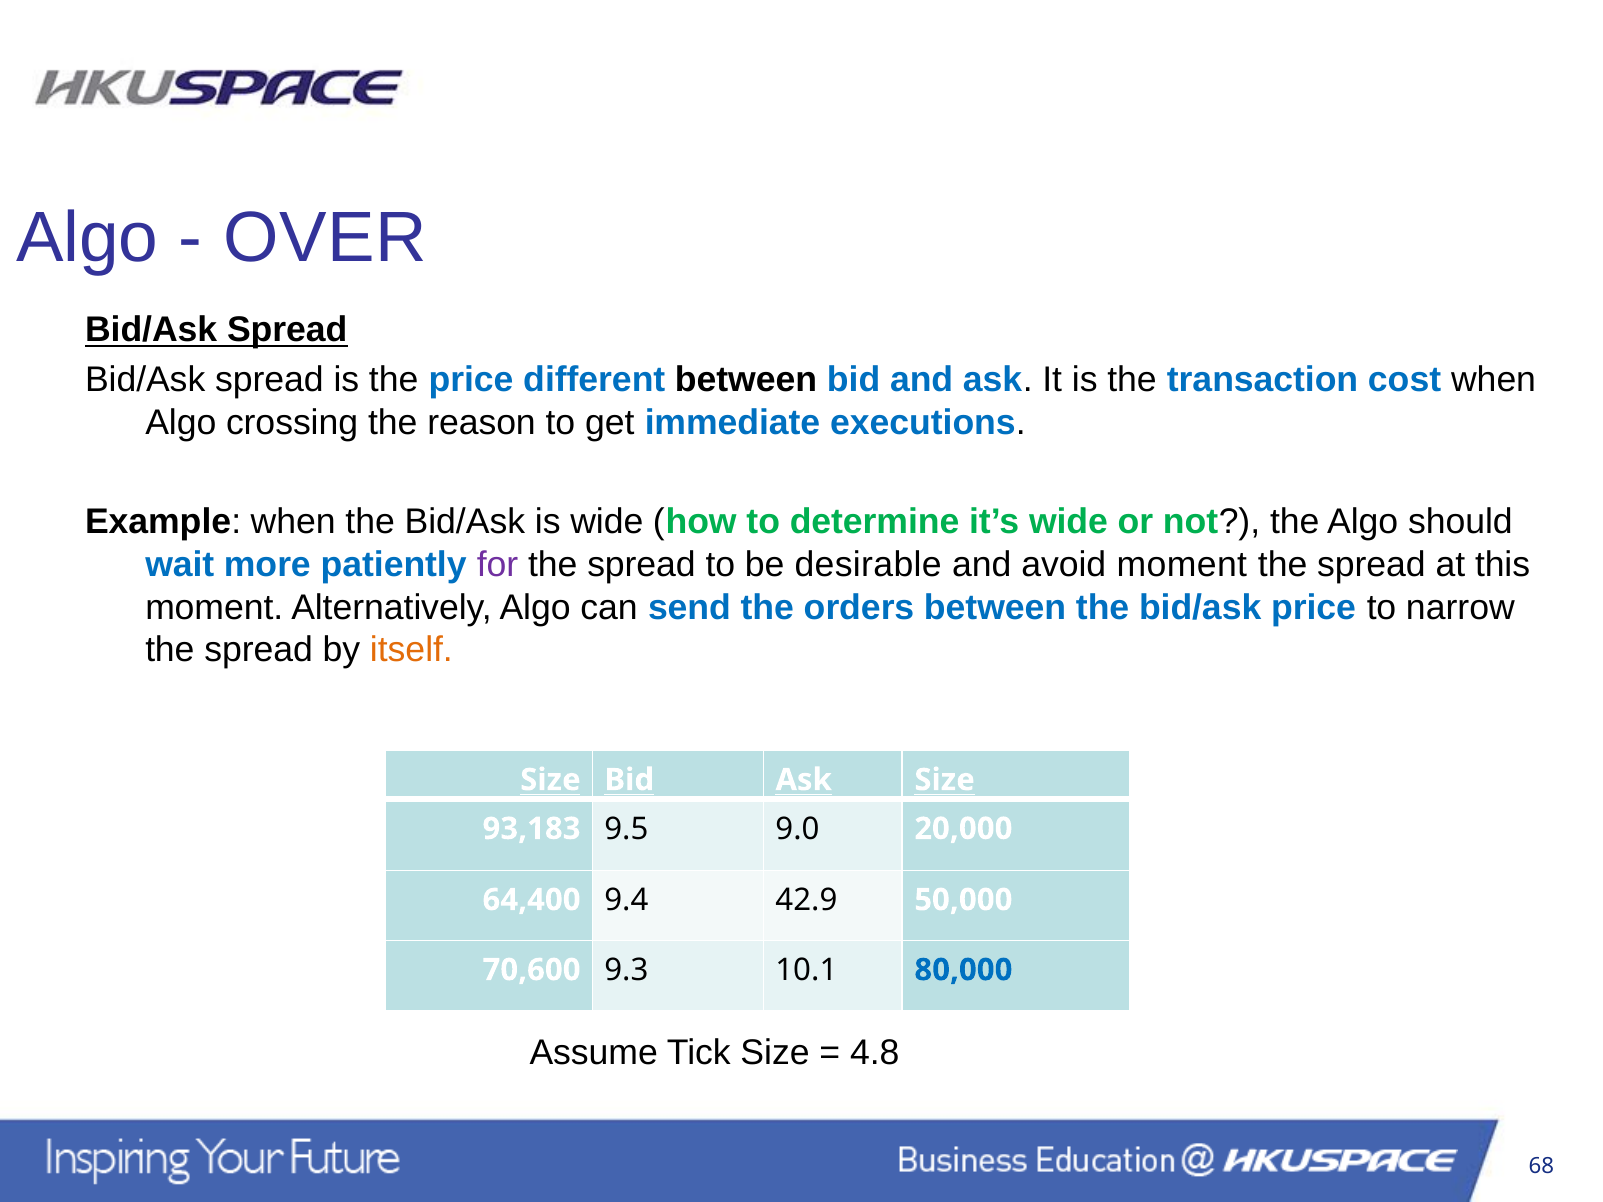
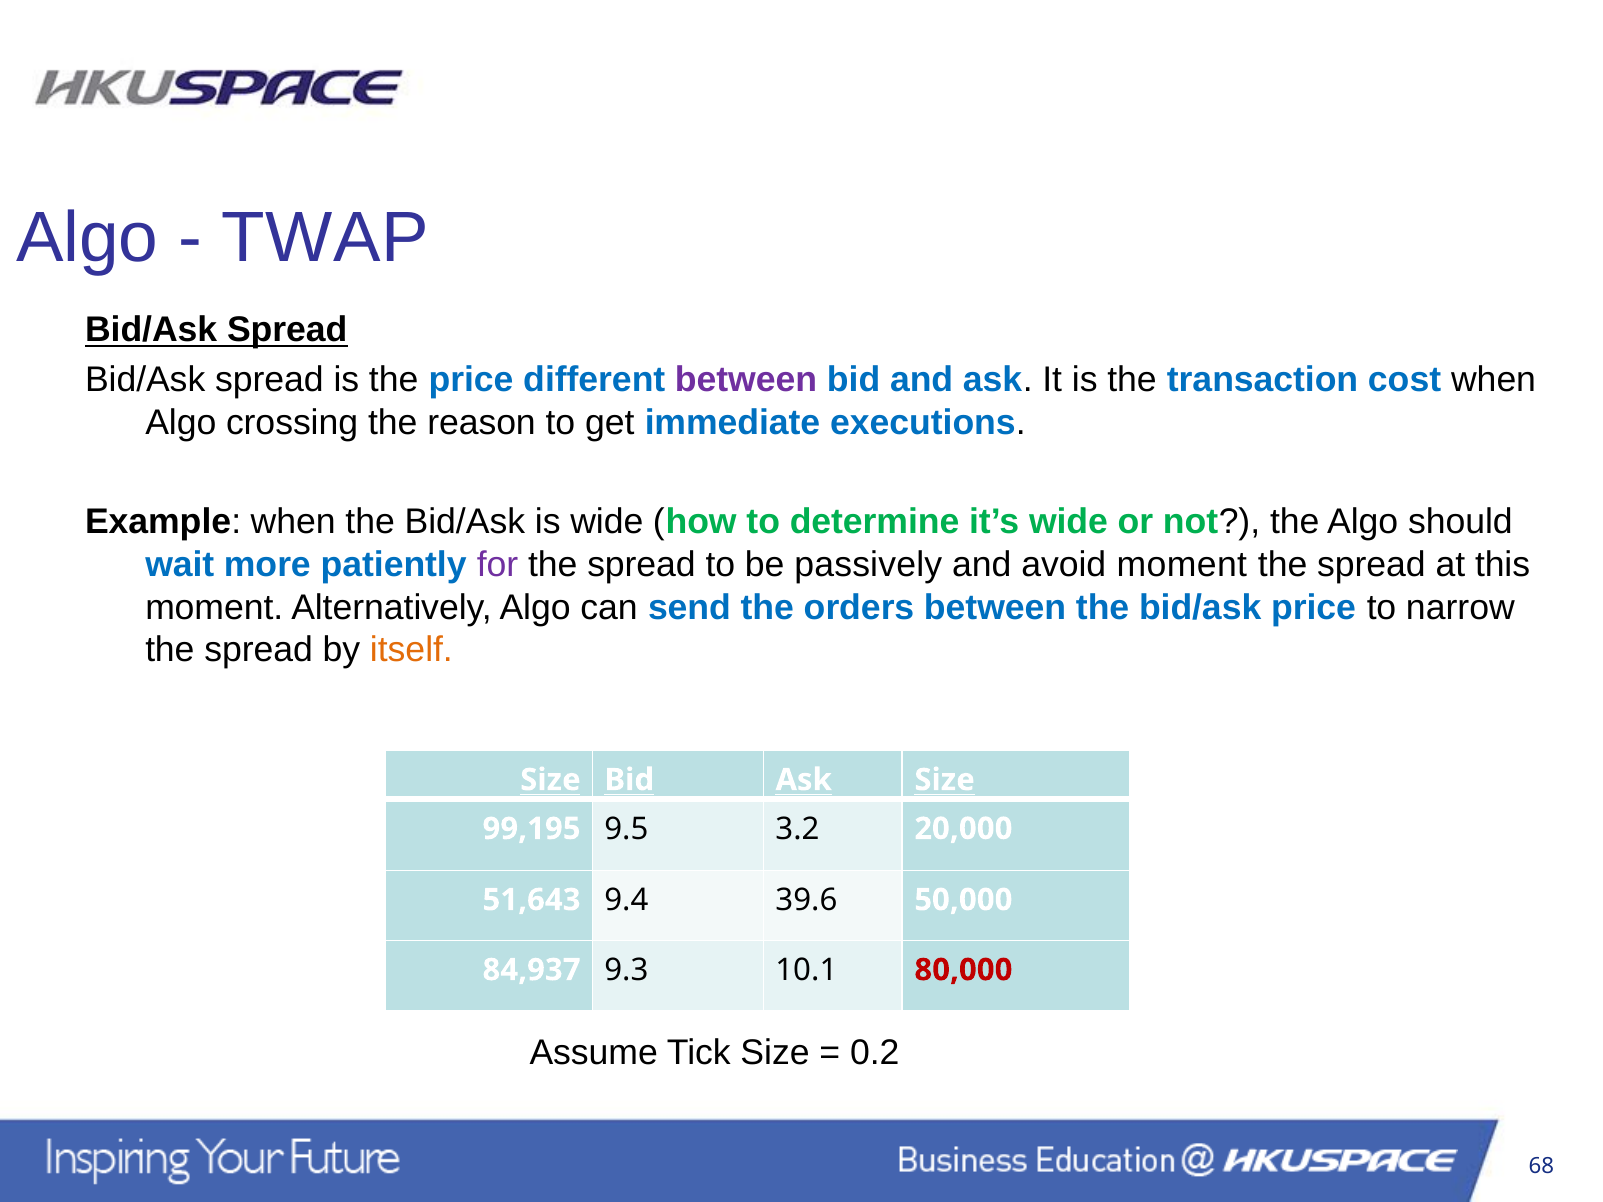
OVER: OVER -> TWAP (325, 238)
between colour: black -> purple (746, 380)
desirable: desirable -> passively (868, 565)
93,183: 93,183 -> 99,195 (532, 829)
9.0: 9.0 -> 3.2 (797, 829)
64,400: 64,400 -> 51,643 (532, 900)
42.9: 42.9 -> 39.6 (806, 900)
70,600: 70,600 -> 84,937 (532, 970)
80,000 colour: blue -> red (963, 970)
4.8: 4.8 -> 0.2 (875, 1053)
